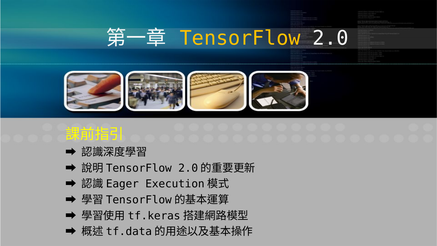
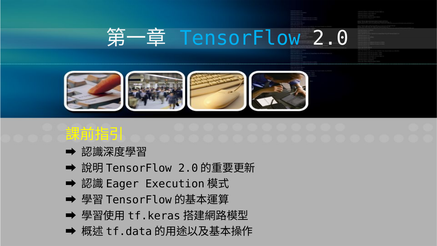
TensorFlow colour: yellow -> light blue (240, 38)
